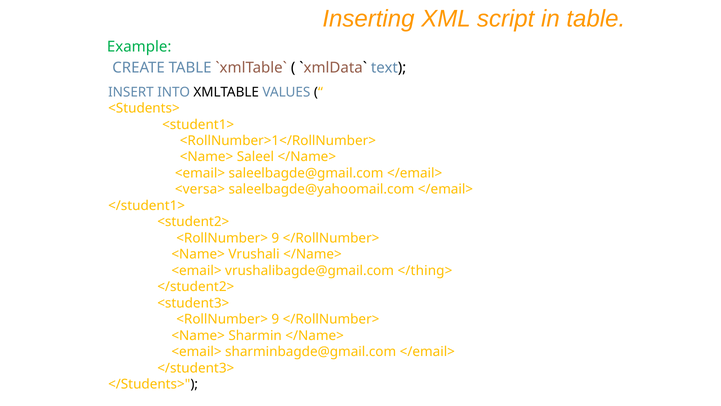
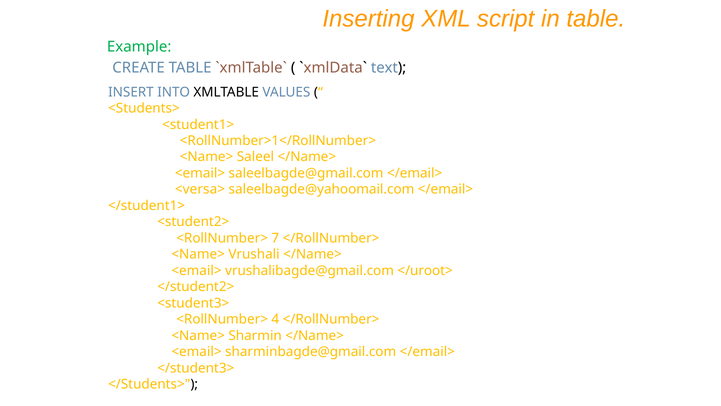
9: 9 -> 7 (275, 238)
</thing>: </thing> -> </uroot> (425, 270)
9: 9 -> 4 (275, 319)
